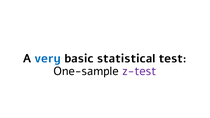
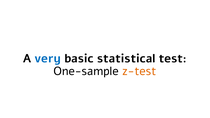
z-test colour: purple -> orange (139, 71)
